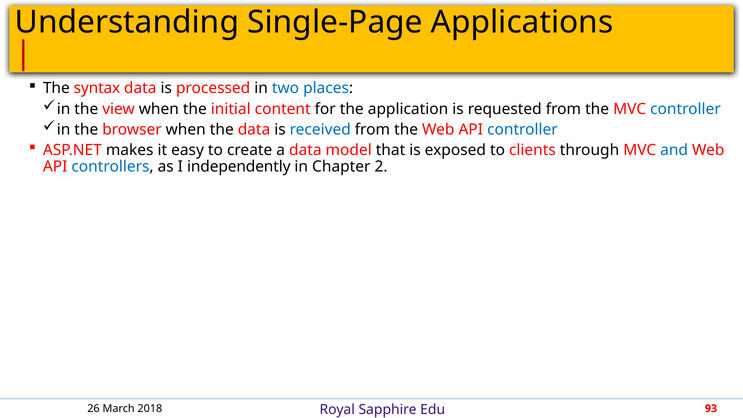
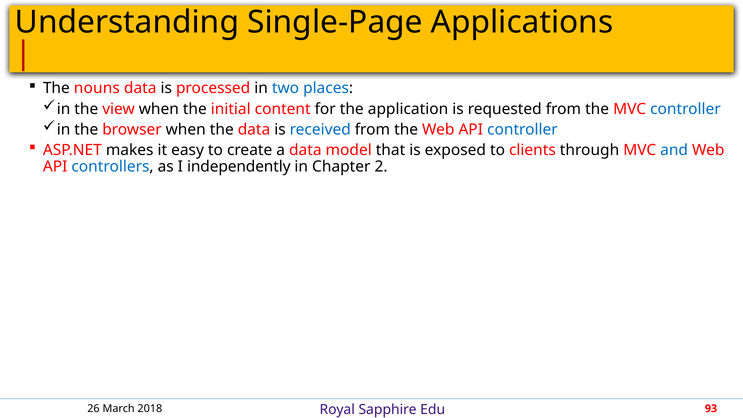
syntax: syntax -> nouns (97, 88)
